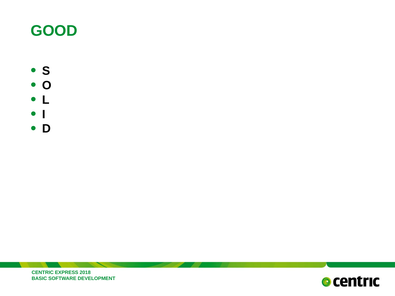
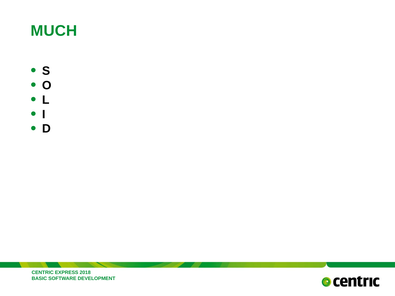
GOOD: GOOD -> MUCH (54, 31)
